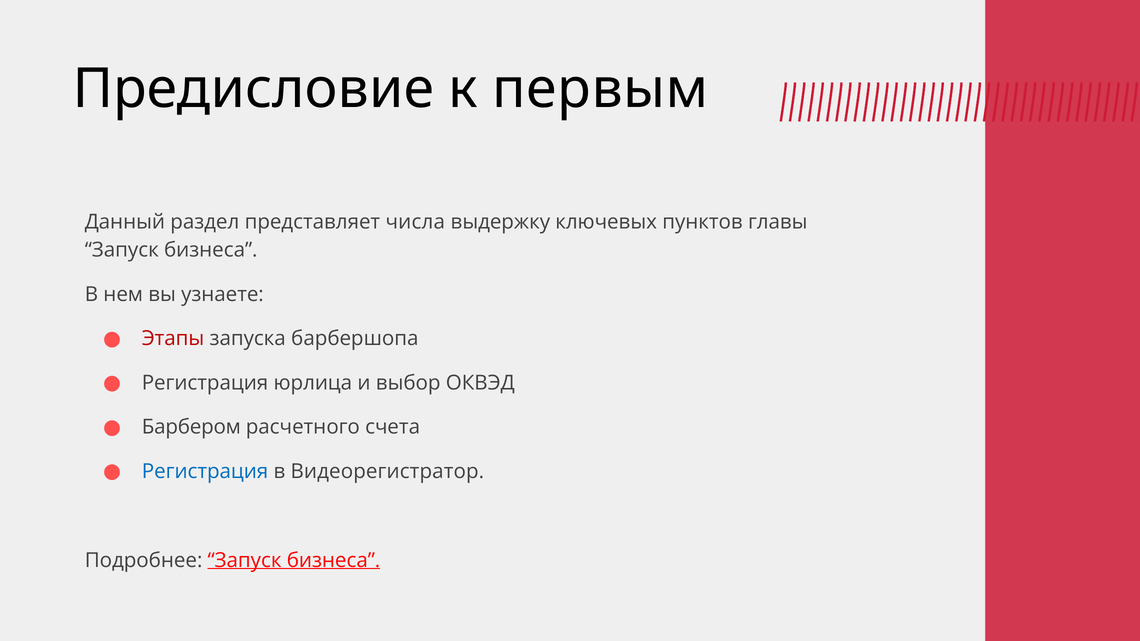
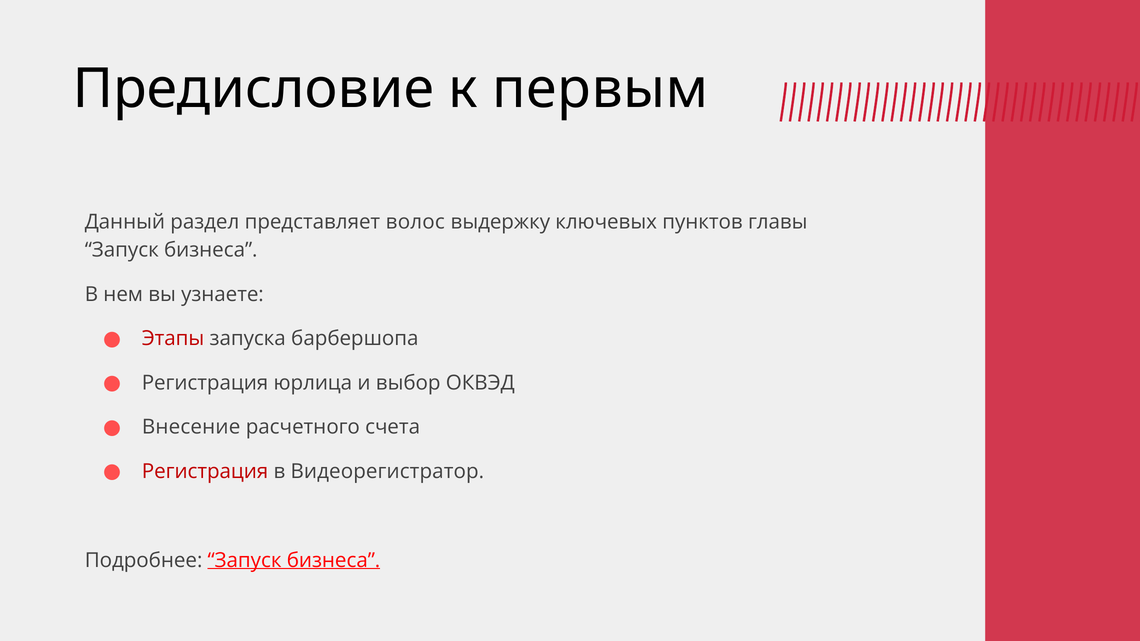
числа: числа -> волос (415, 222)
Барбером: Барбером -> Внесение (191, 427)
Регистрация colour: blue -> red (205, 472)
